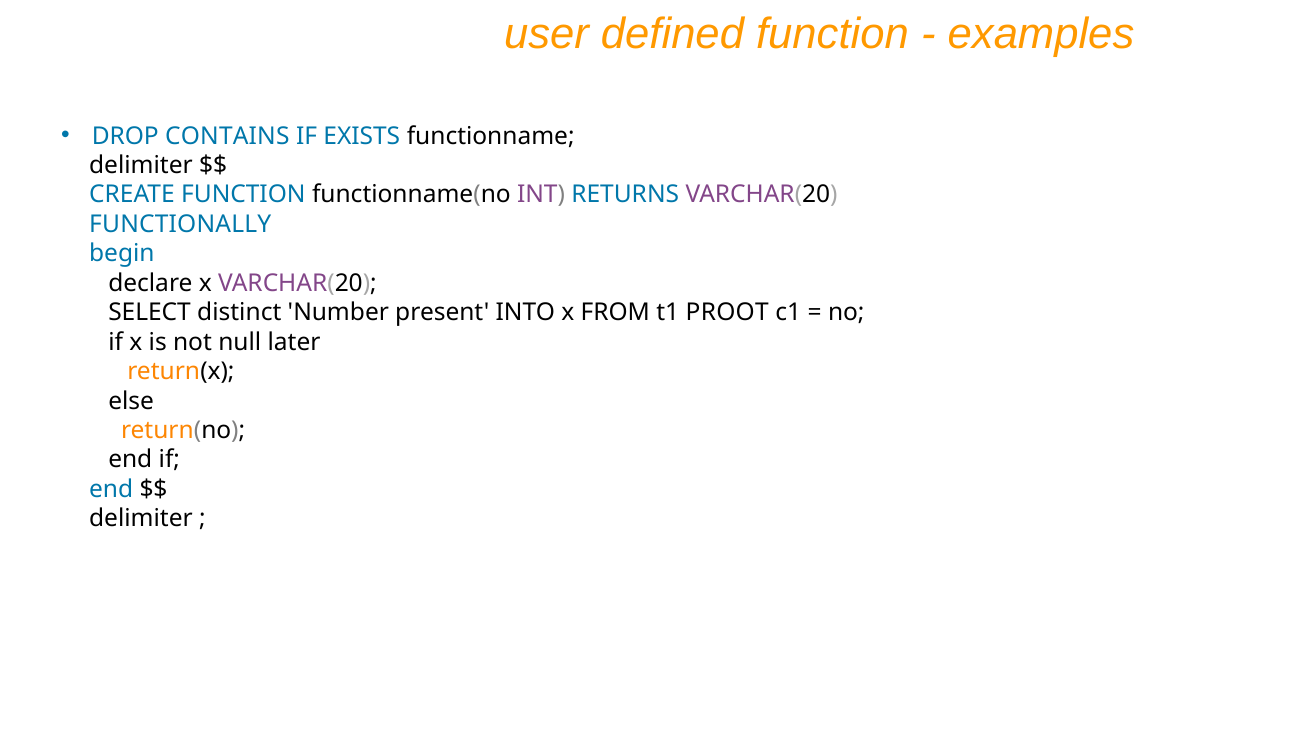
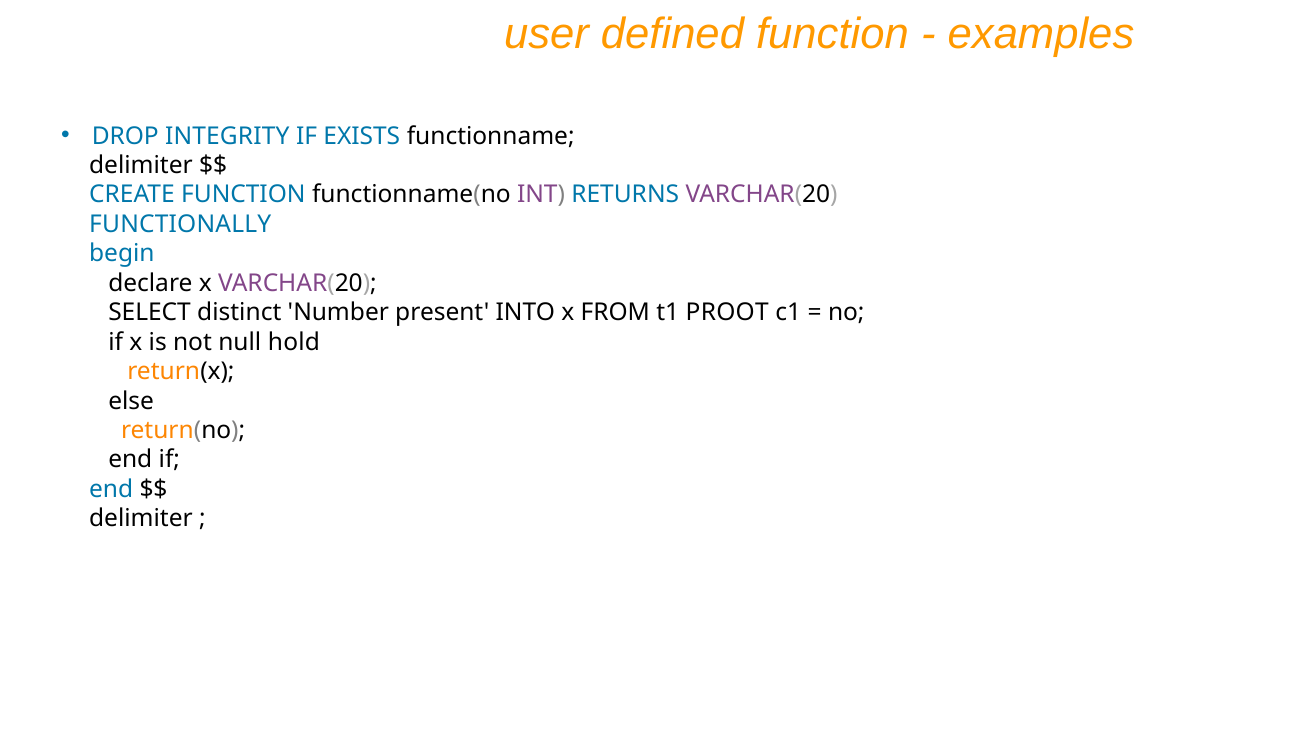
CONTAINS: CONTAINS -> INTEGRITY (227, 136)
later: later -> hold (294, 342)
